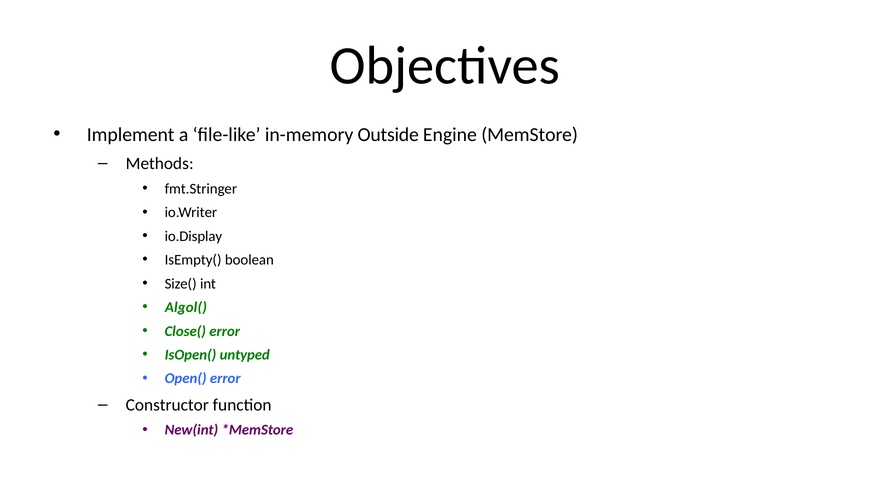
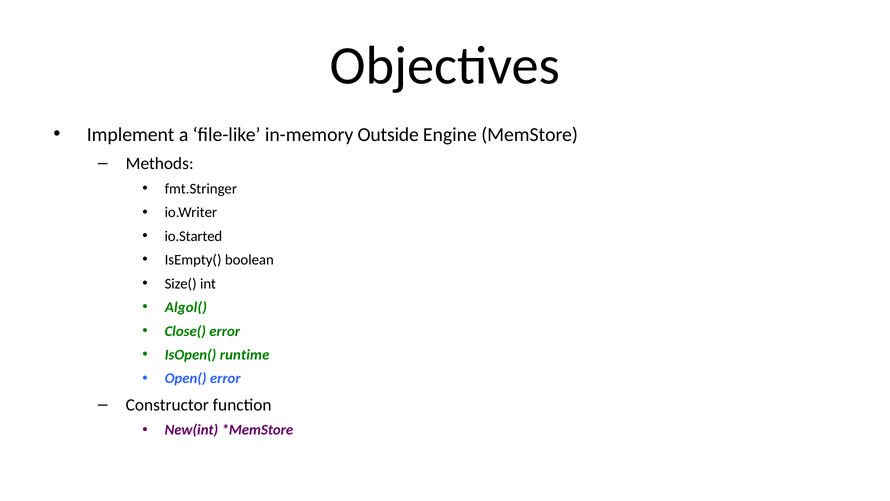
io.Display: io.Display -> io.Started (193, 236)
untyped: untyped -> runtime (245, 355)
